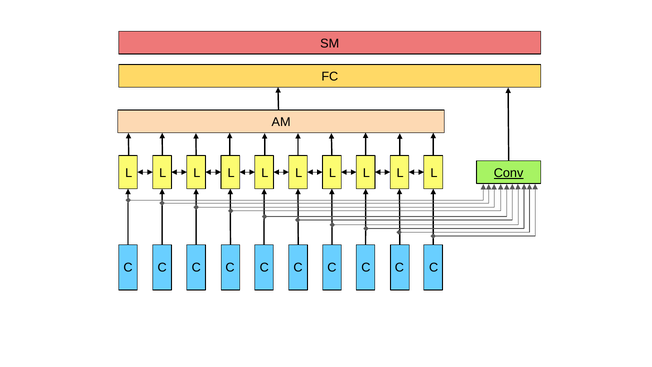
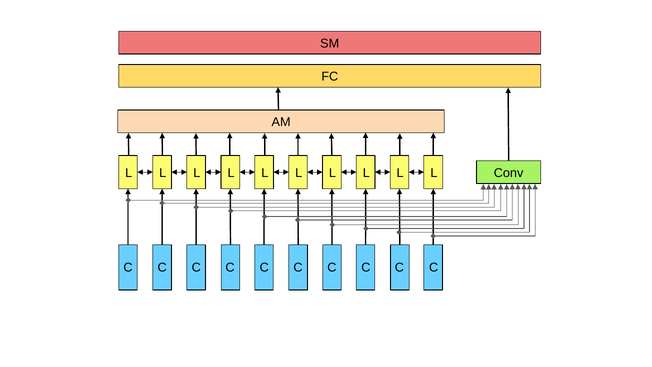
Conv underline: present -> none (509, 173)
